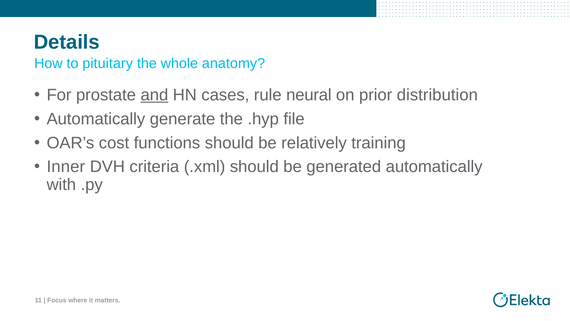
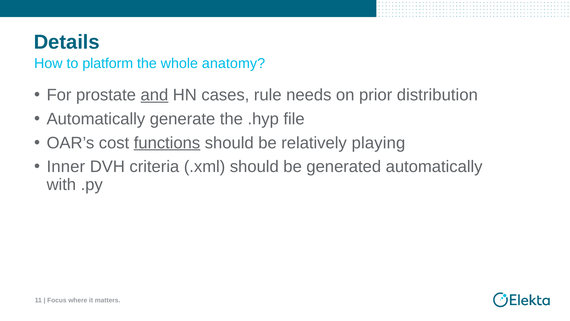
pituitary: pituitary -> platform (108, 63)
neural: neural -> needs (309, 95)
functions underline: none -> present (167, 143)
training: training -> playing (378, 143)
